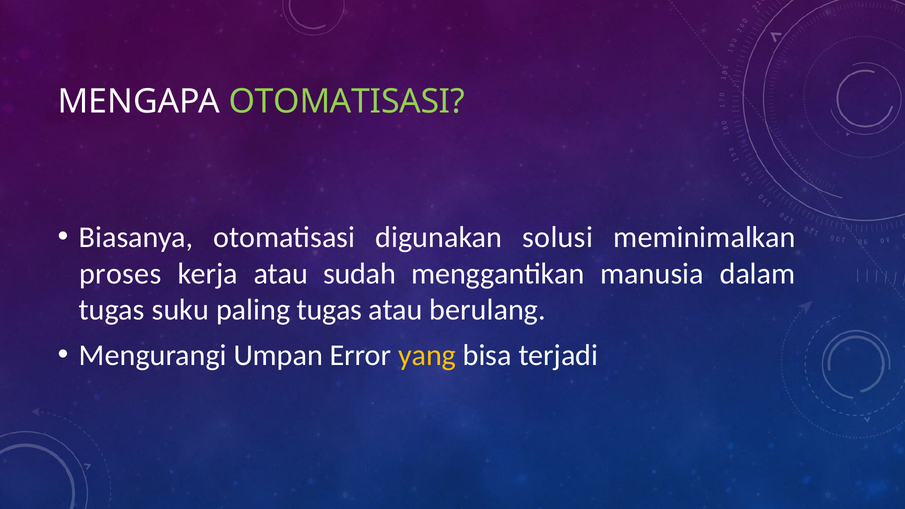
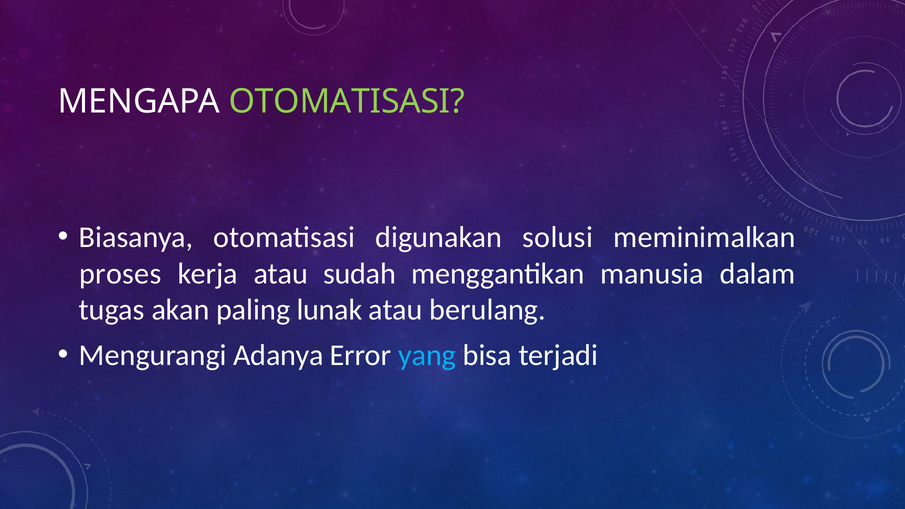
suku: suku -> akan (181, 310)
paling tugas: tugas -> lunak (330, 310)
Umpan: Umpan -> Adanya (278, 356)
yang colour: yellow -> light blue (427, 356)
